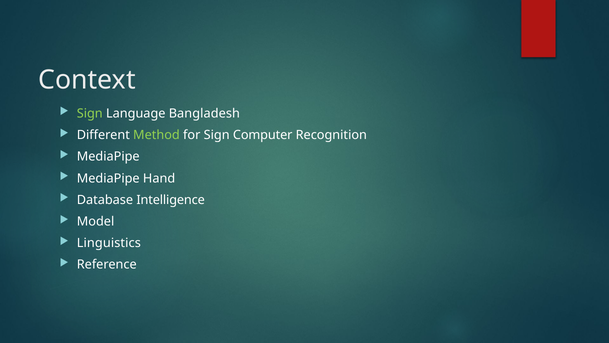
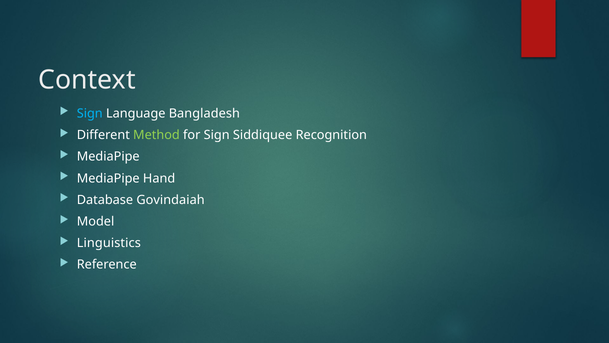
Sign colour: light green -> light blue (90, 113)
Computer: Computer -> Siddiquee (263, 135)
Intelligence: Intelligence -> Govindaiah (171, 200)
